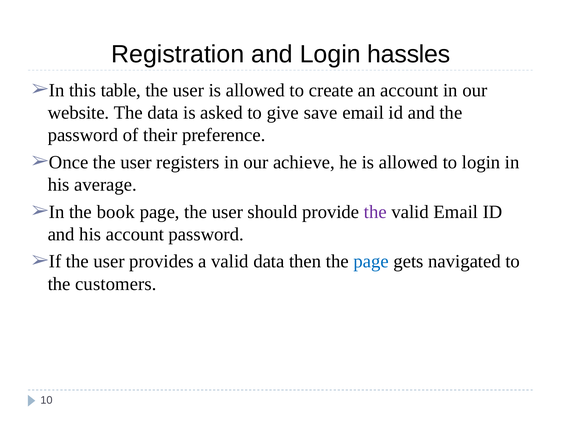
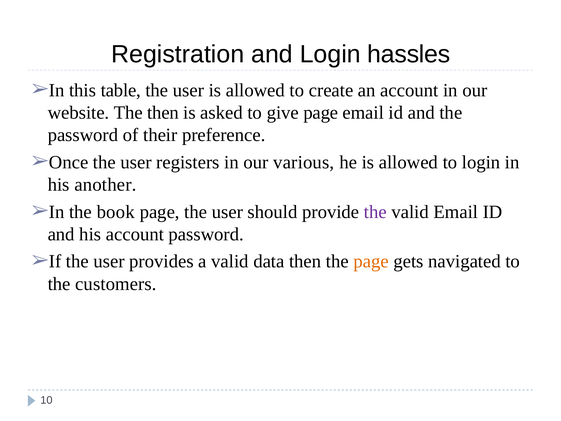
The data: data -> then (163, 113)
give save: save -> page (321, 113)
achieve: achieve -> various (304, 162)
average: average -> another (105, 185)
page colour: blue -> orange (371, 261)
